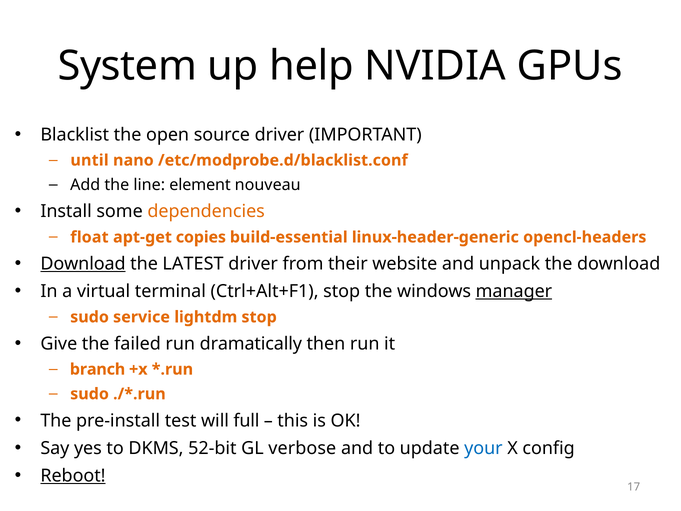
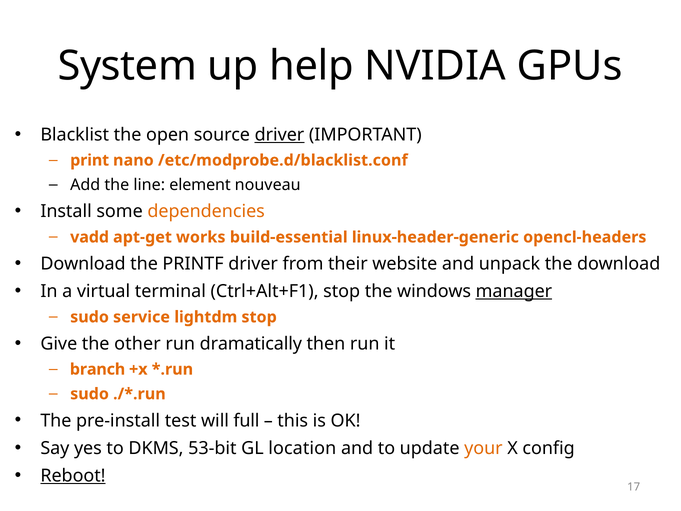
driver underline: none -> present (279, 135)
until: until -> print (90, 160)
float: float -> vadd (90, 237)
copies: copies -> works (201, 237)
Download underline: present -> none (83, 264)
LATEST: LATEST -> PRINTF (193, 264)
failed: failed -> other (137, 344)
52-bit: 52-bit -> 53-bit (212, 448)
verbose: verbose -> location (302, 448)
your colour: blue -> orange (483, 448)
